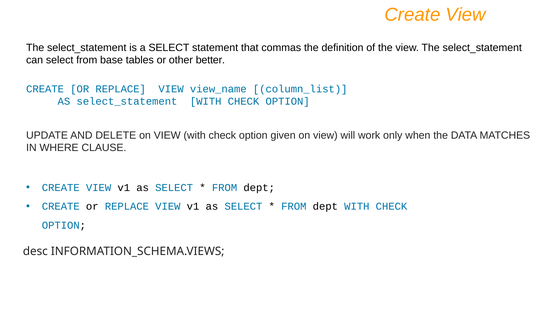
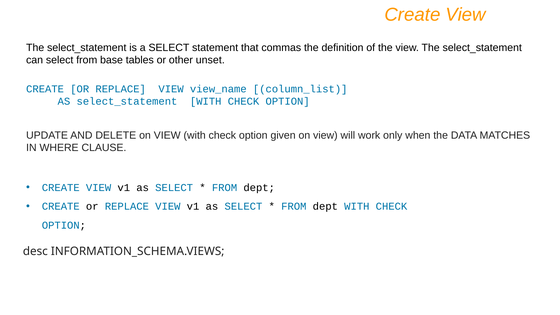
better: better -> unset (210, 60)
